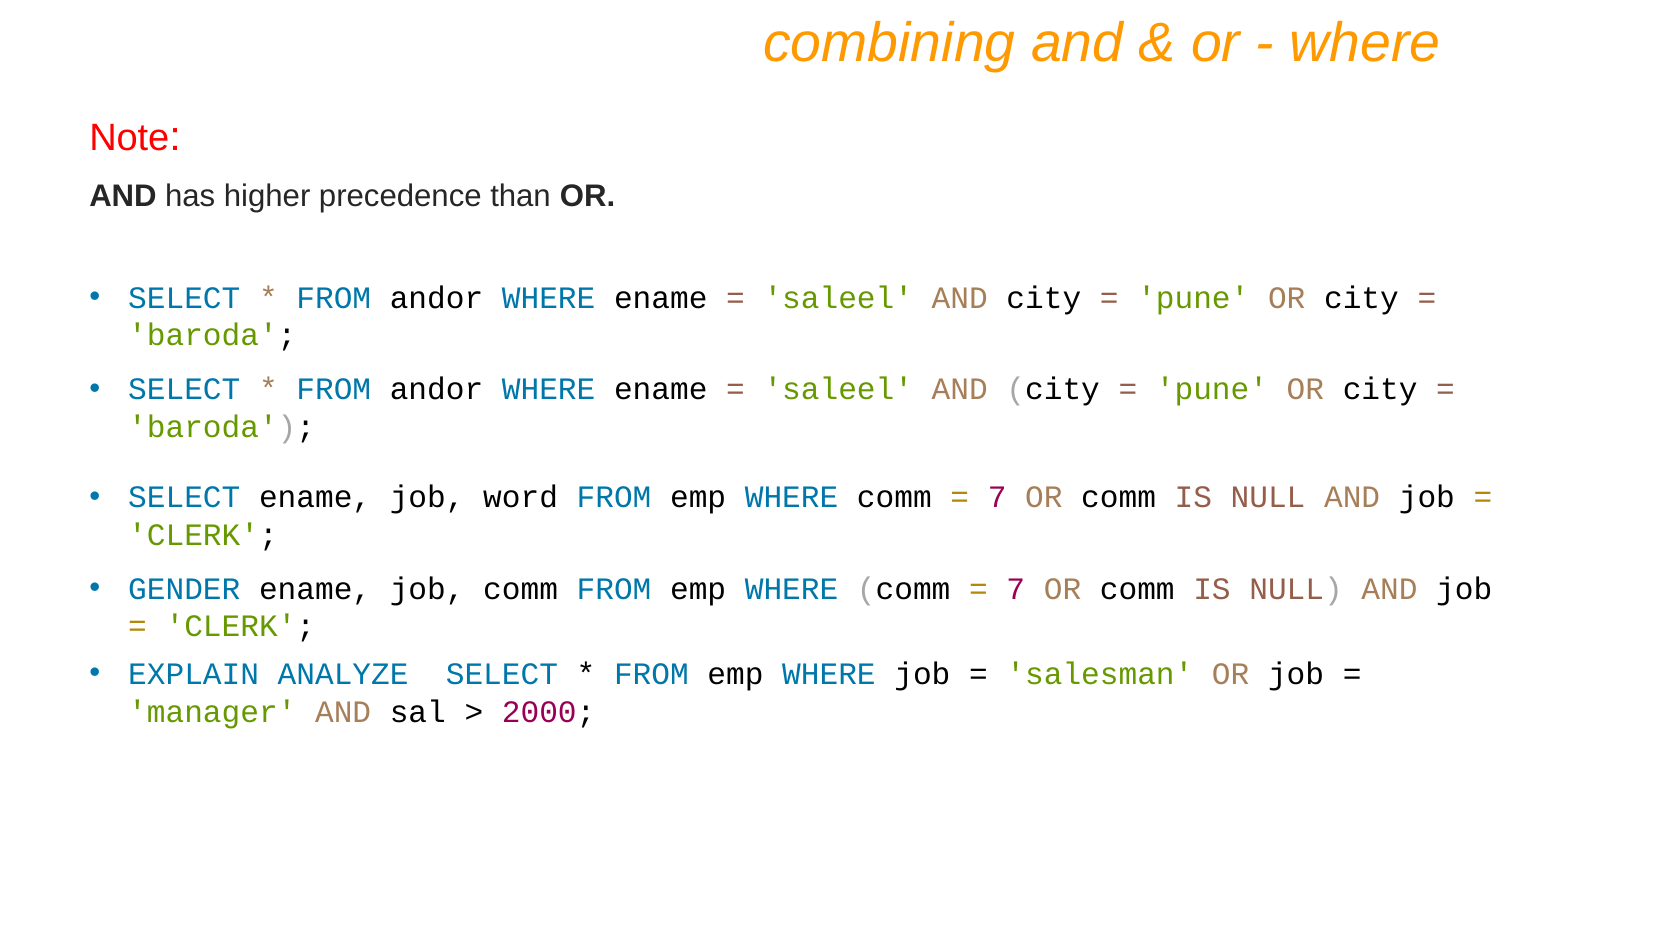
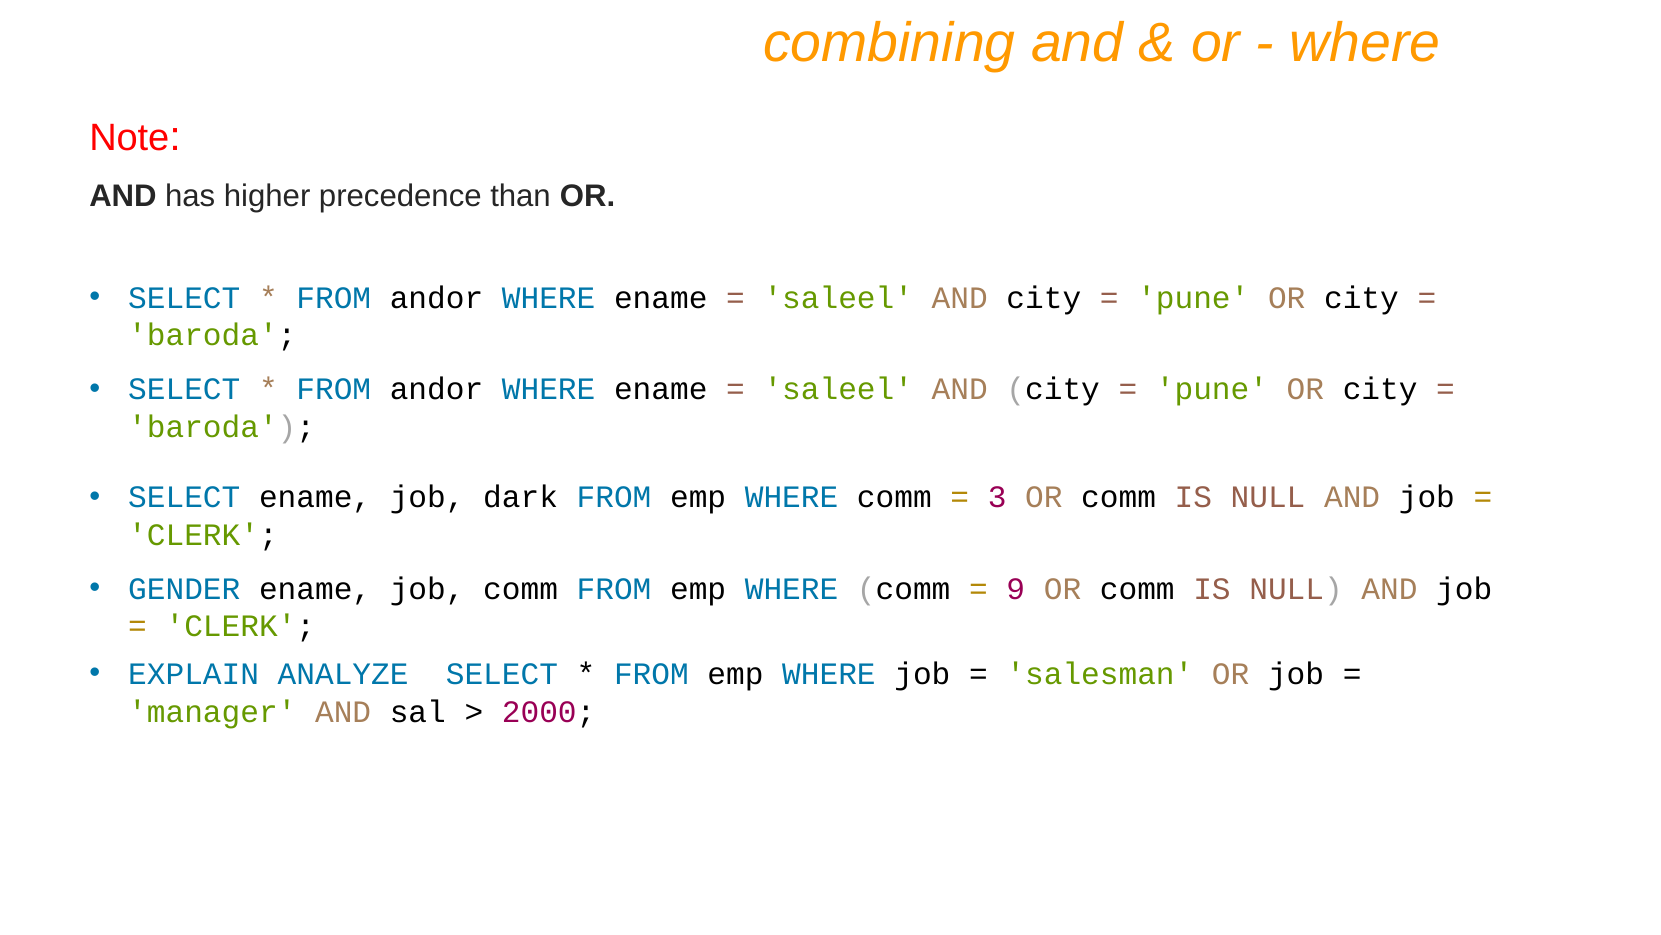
word: word -> dark (521, 497)
7: 7 -> 3 (997, 497)
7: 7 -> 9 (1016, 588)
